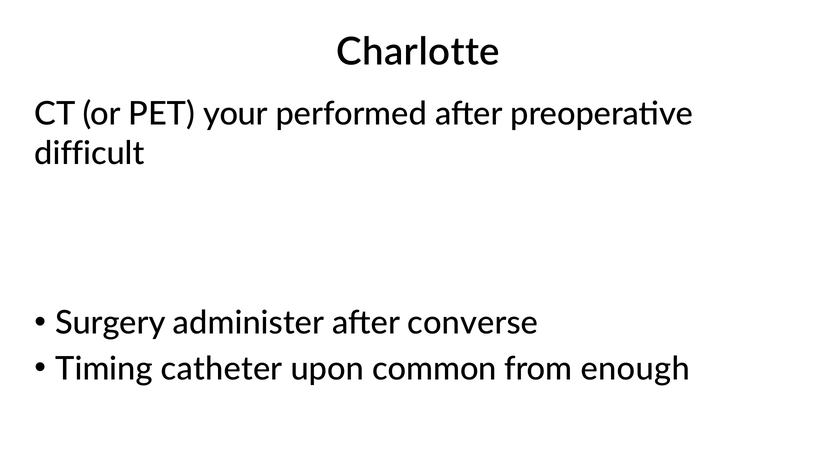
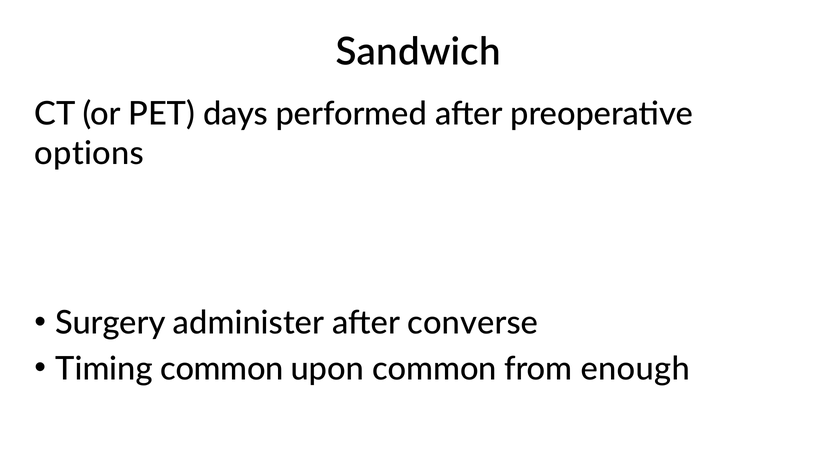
Charlotte: Charlotte -> Sandwich (418, 52)
your: your -> days (235, 114)
difficult: difficult -> options (89, 153)
Timing catheter: catheter -> common (222, 369)
